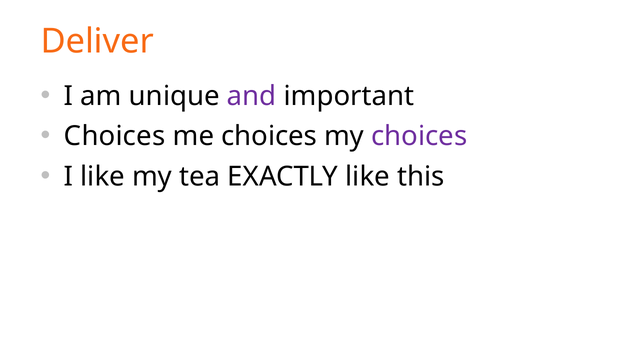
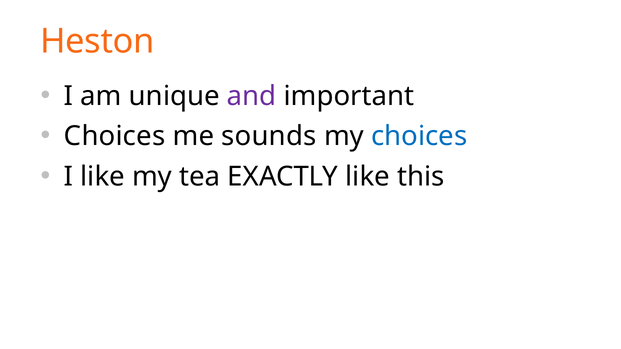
Deliver: Deliver -> Heston (97, 42)
me choices: choices -> sounds (269, 136)
choices colour: purple -> blue (419, 136)
